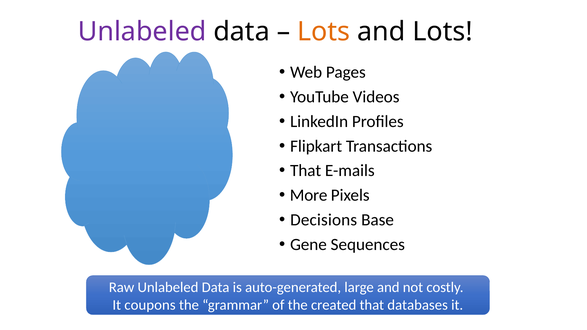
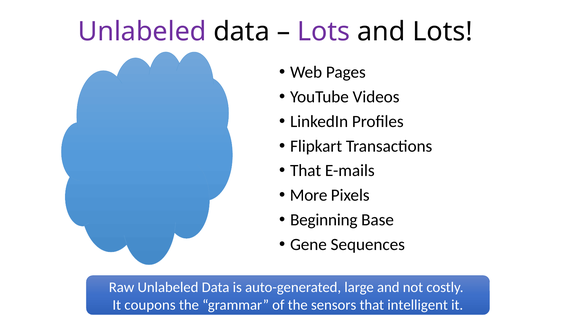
Lots colour: orange -> purple (324, 32)
Decisions: Decisions -> Beginning (324, 220)
created: created -> sensors (334, 305)
databases: databases -> intelligent (418, 305)
